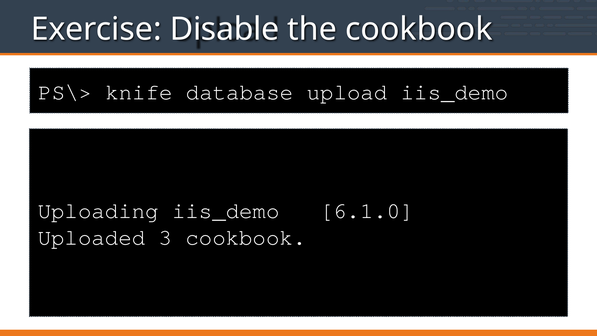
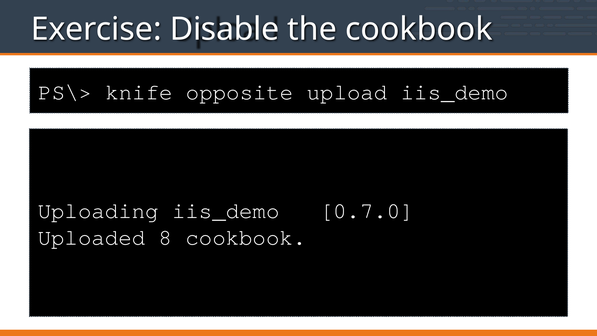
database: database -> opposite (240, 92)
6.1.0: 6.1.0 -> 0.7.0 (367, 211)
3: 3 -> 8 (165, 237)
